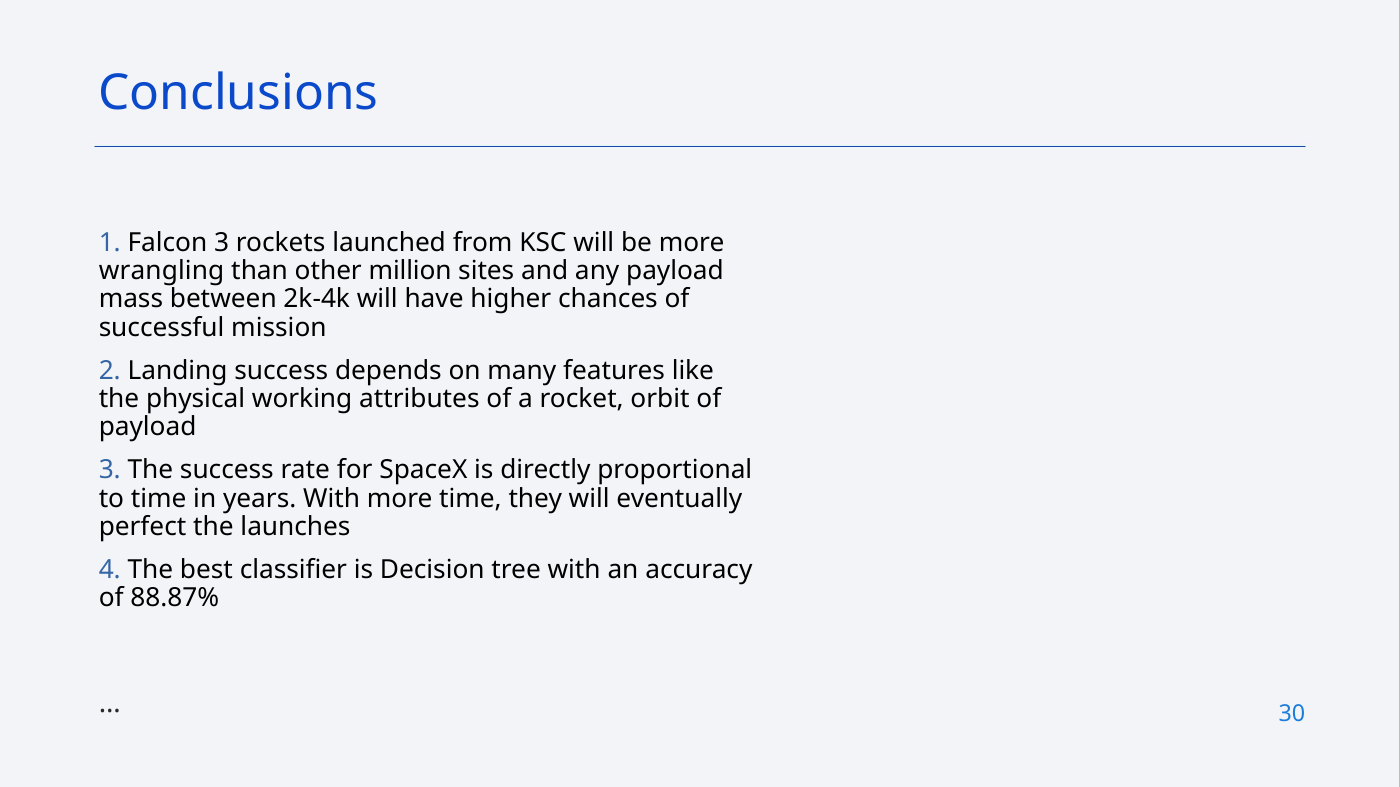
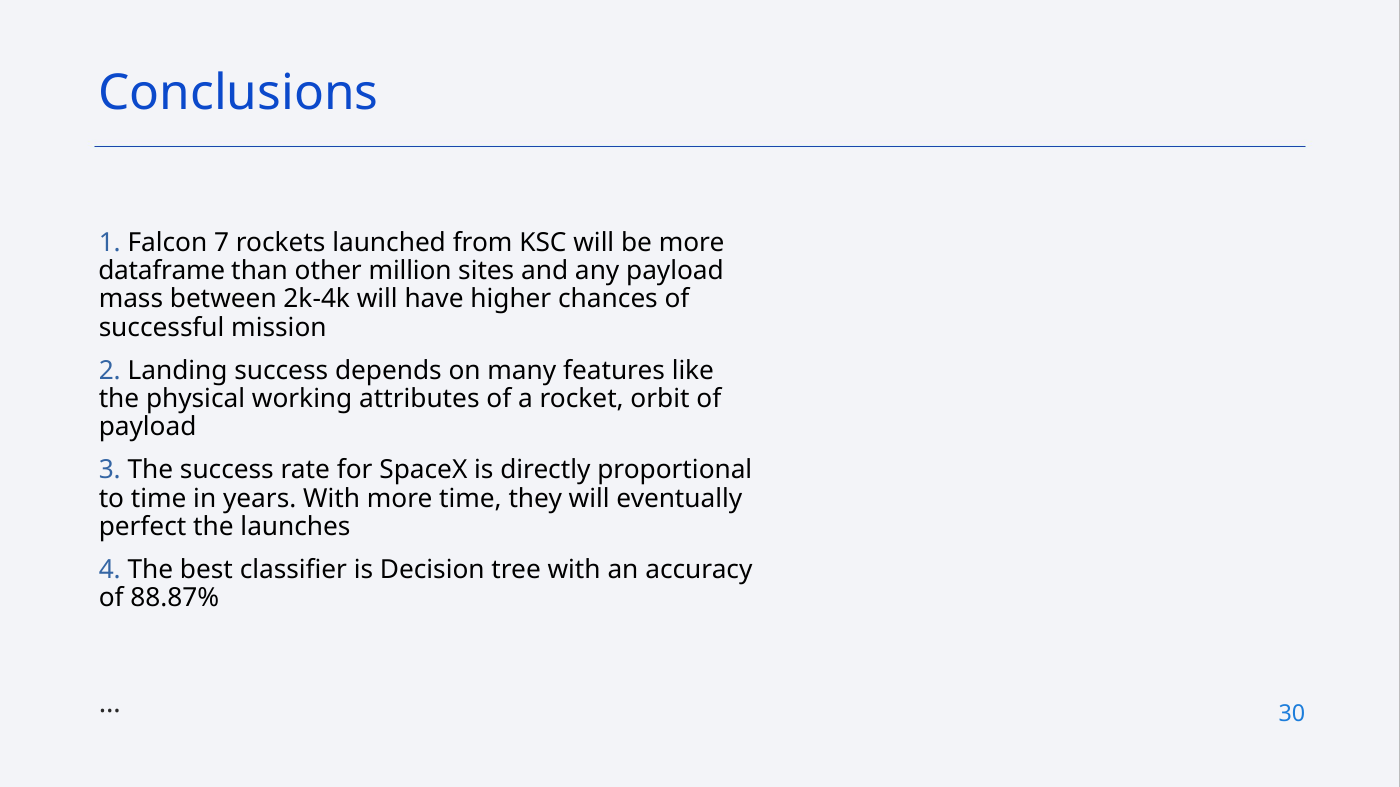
Falcon 3: 3 -> 7 (222, 243)
wrangling: wrangling -> dataframe (162, 271)
